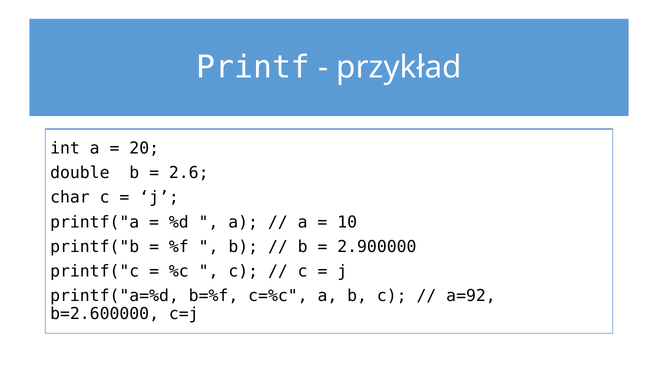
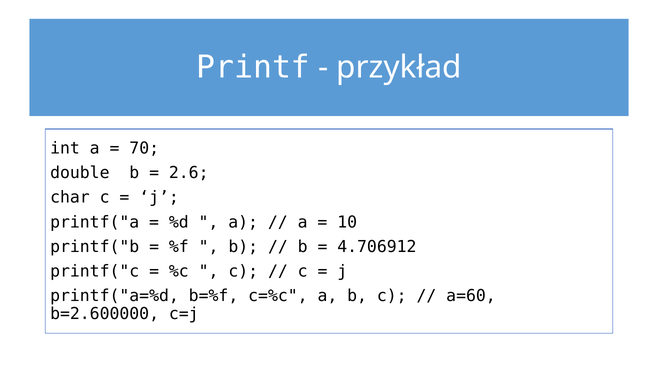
20: 20 -> 70 (144, 148)
2.900000: 2.900000 -> 4.706912 (377, 247)
a=92: a=92 -> a=60 (471, 296)
